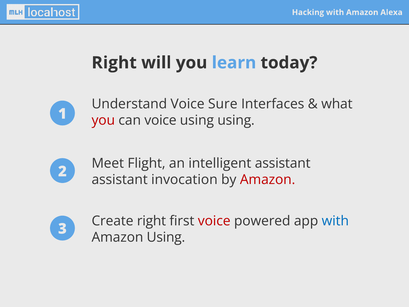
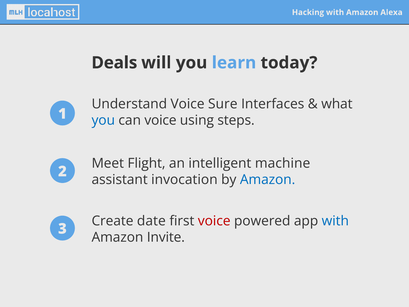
Right: Right -> Deals (114, 63)
you colour: red -> blue (103, 120)
using using: using -> steps (236, 120)
intelligent assistant: assistant -> machine (283, 163)
Amazon colour: red -> blue (268, 180)
Create right: right -> date (151, 221)
Amazon Using: Using -> Invite (166, 237)
